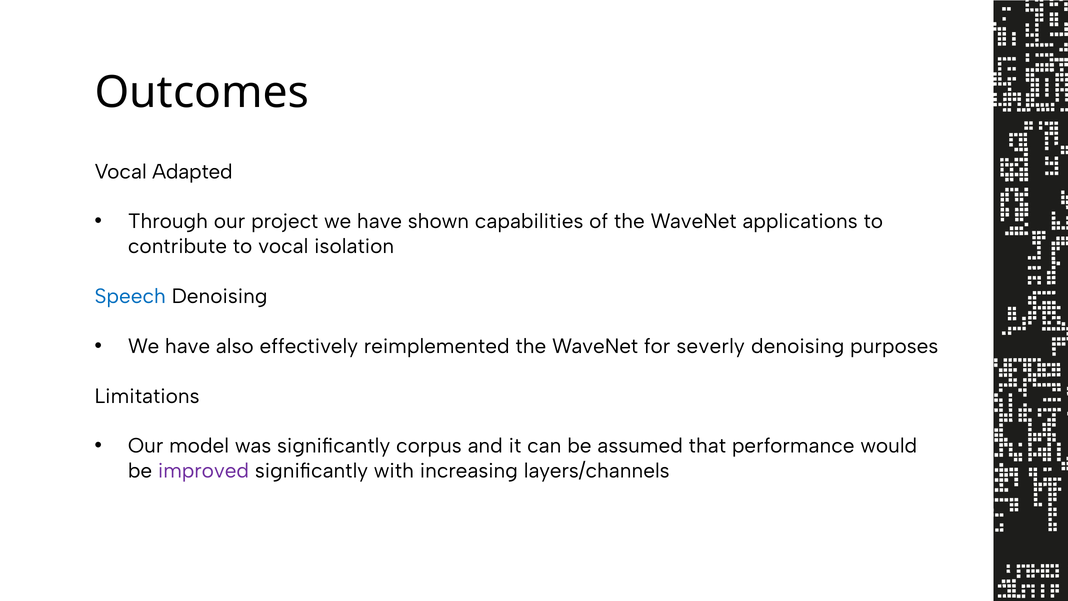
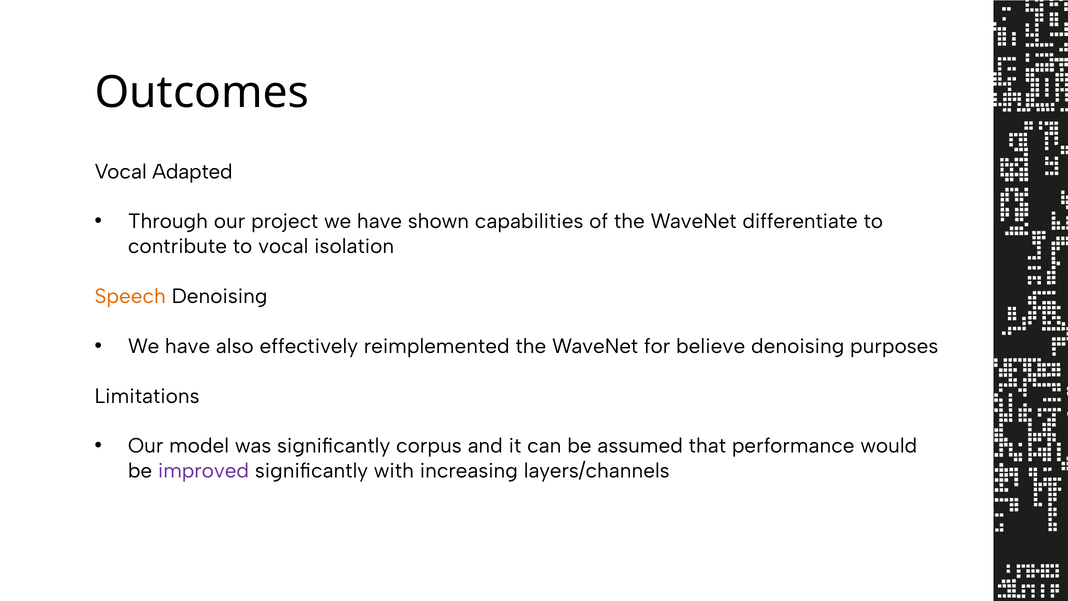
applications: applications -> differentiate (800, 221)
Speech colour: blue -> orange (130, 296)
severly: severly -> believe (711, 346)
